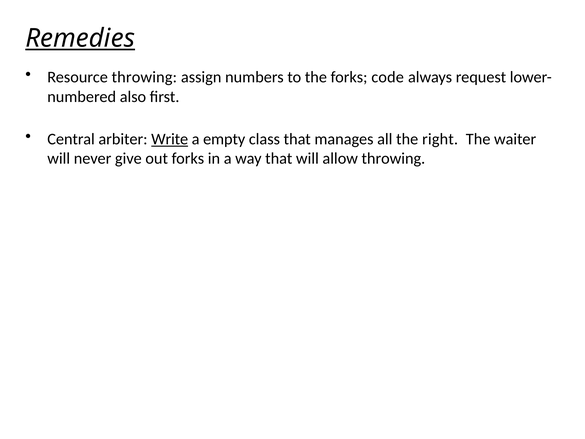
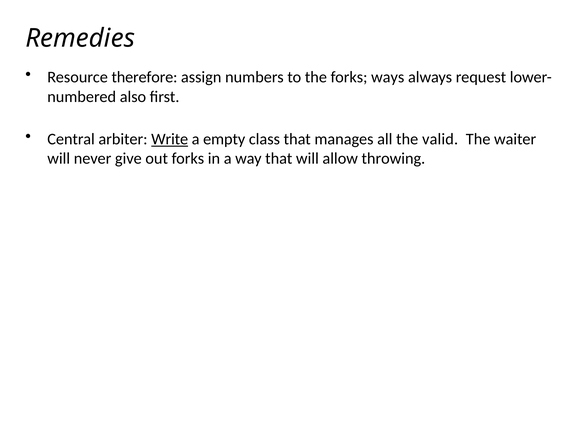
Remedies underline: present -> none (80, 38)
Resource throwing: throwing -> therefore (144, 77)
code: code -> ways (388, 77)
right: right -> valid (440, 139)
